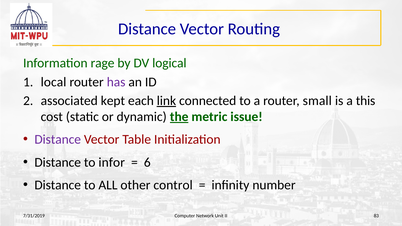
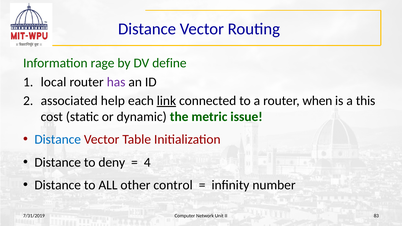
logical: logical -> define (169, 63)
kept: kept -> help (113, 101)
small: small -> when (317, 101)
the underline: present -> none (179, 117)
Distance colour: purple -> blue (58, 140)
infor: infor -> deny (112, 162)
6: 6 -> 4 (147, 162)
